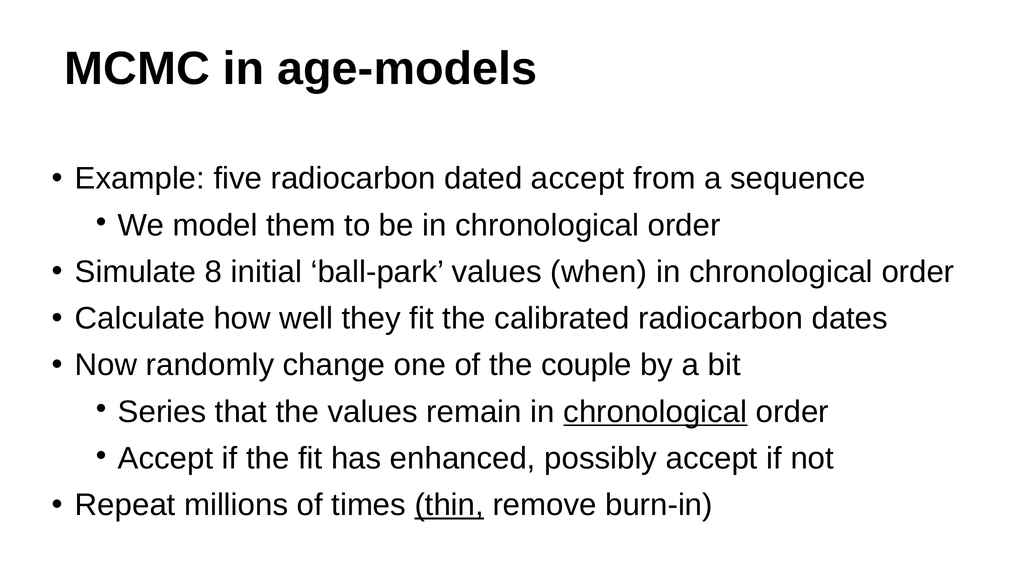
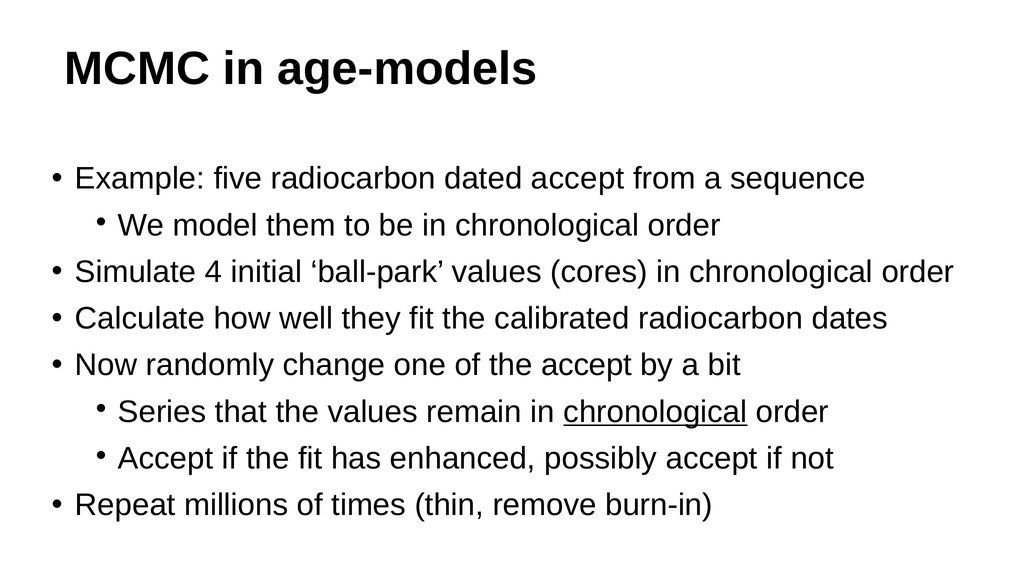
8: 8 -> 4 (214, 272)
when: when -> cores (599, 272)
the couple: couple -> accept (587, 366)
thin underline: present -> none (449, 506)
